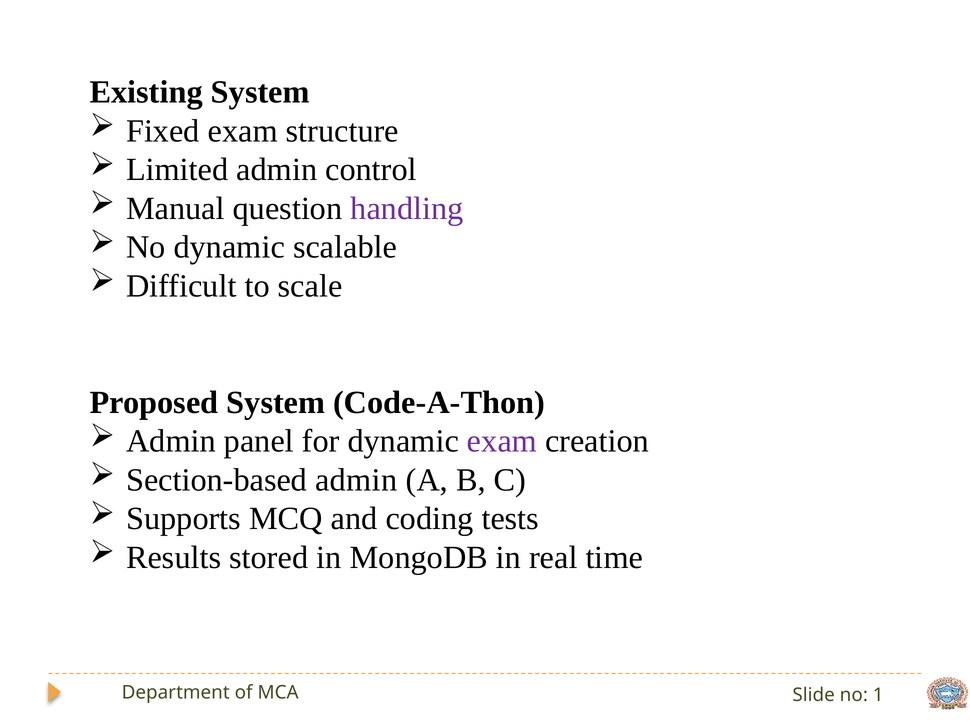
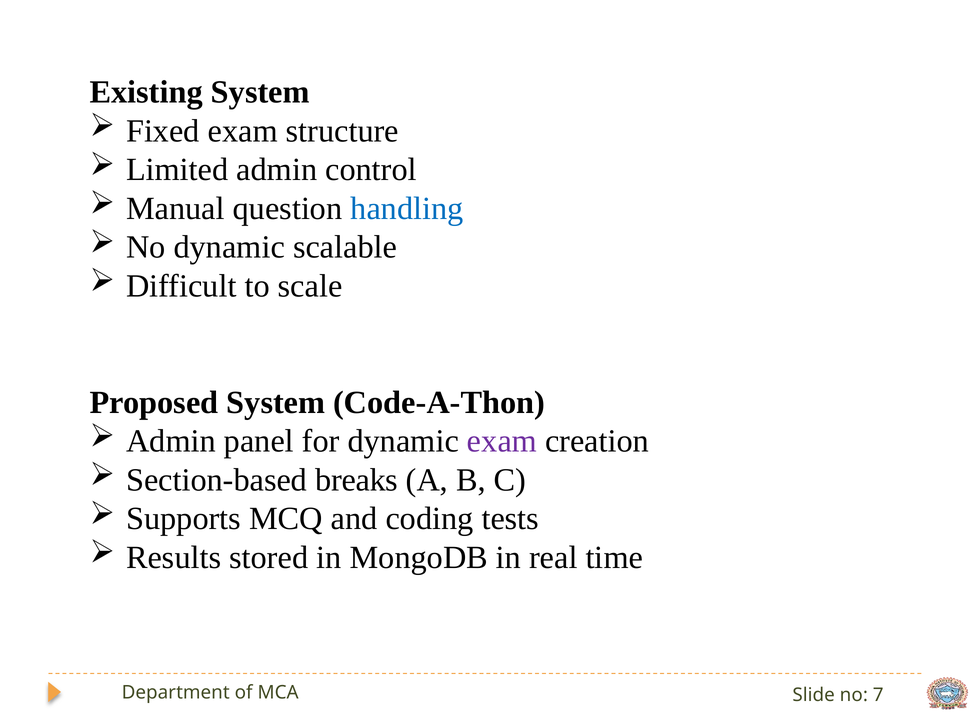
handling colour: purple -> blue (407, 209)
Section-based admin: admin -> breaks (357, 480)
1: 1 -> 7 (878, 696)
